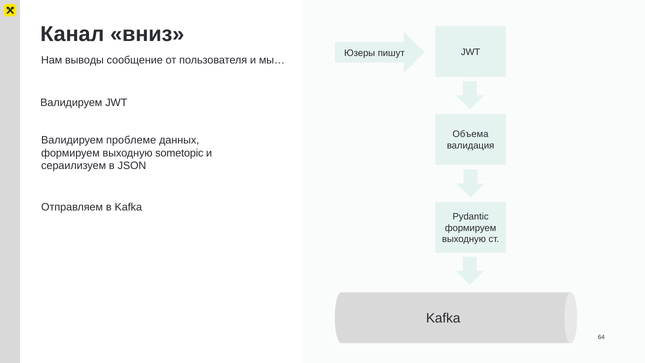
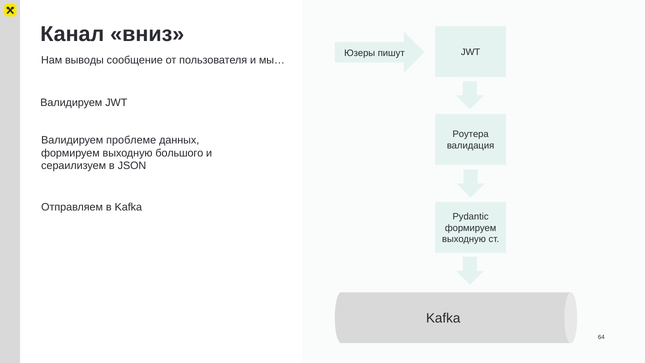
Объема: Объема -> Роутера (471, 134)
sometopic: sometopic -> большого (179, 153)
